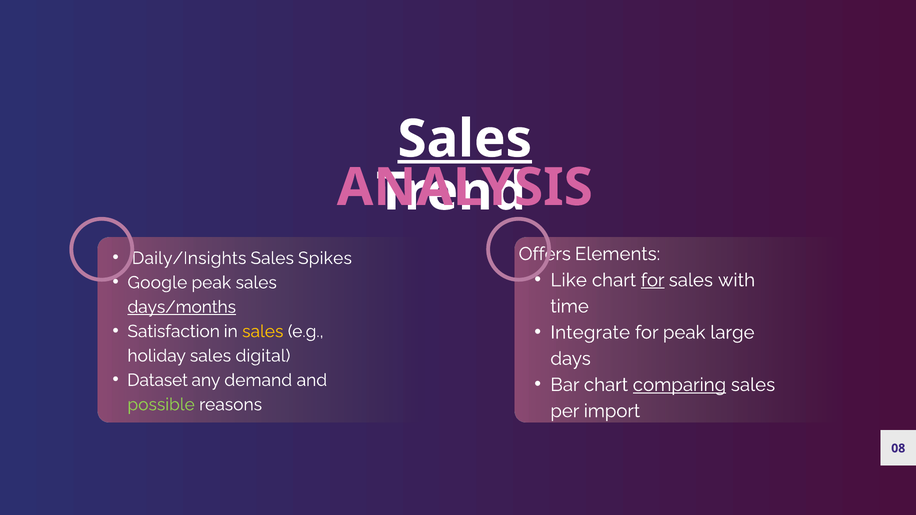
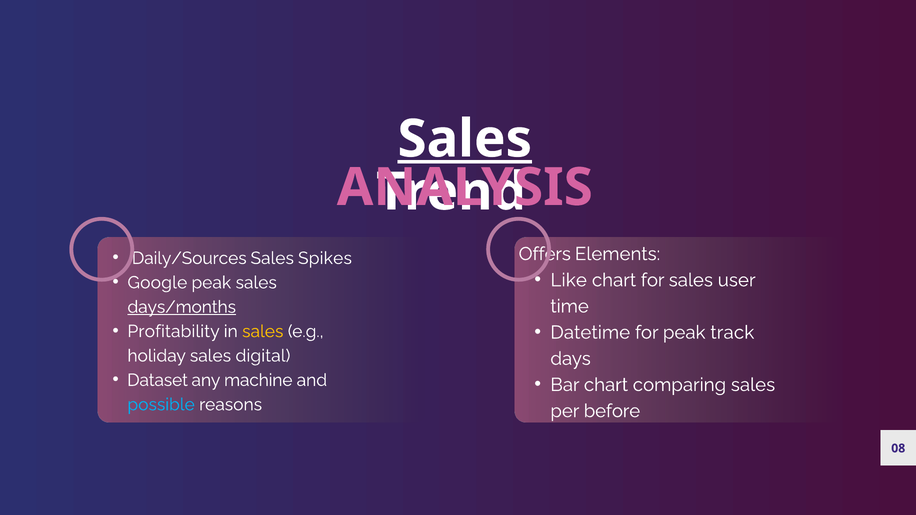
Daily/Insights: Daily/Insights -> Daily/Sources (189, 258)
for underline: present -> none (653, 280)
with: with -> user (737, 280)
Satisfaction: Satisfaction -> Profitability (174, 332)
Integrate: Integrate -> Datetime (590, 333)
large: large -> track (732, 333)
demand: demand -> machine (258, 380)
comparing underline: present -> none (679, 385)
possible colour: light green -> light blue (161, 405)
import: import -> before (612, 411)
